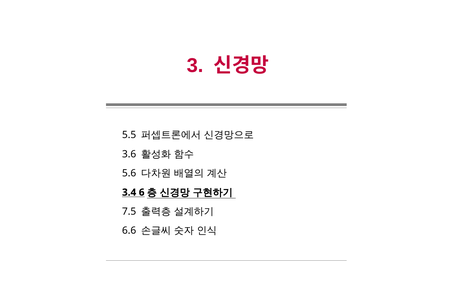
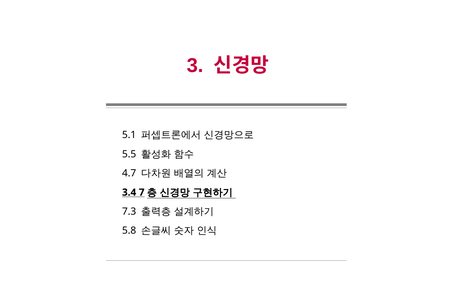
5.5: 5.5 -> 5.1 (129, 135)
3.6: 3.6 -> 5.5 (129, 154)
5.6: 5.6 -> 4.7 (129, 173)
6: 6 -> 7 (142, 192)
7.5: 7.5 -> 7.3 (129, 211)
6.6: 6.6 -> 5.8 (129, 230)
